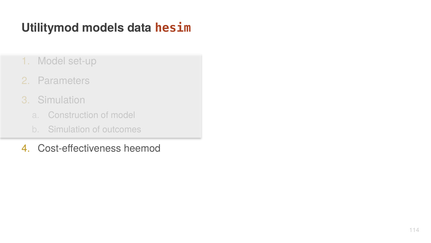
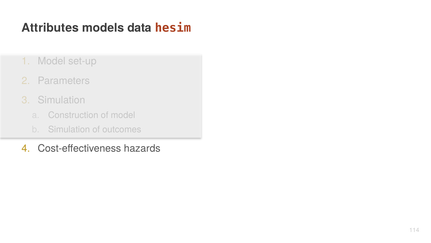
Utilitymod: Utilitymod -> Attributes (50, 28)
heemod: heemod -> hazards (142, 148)
